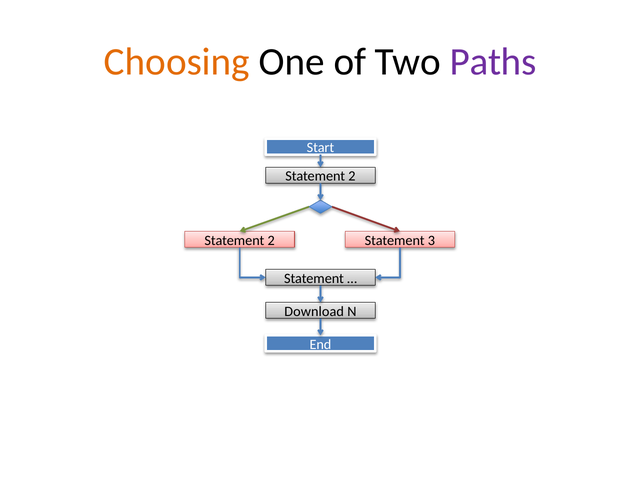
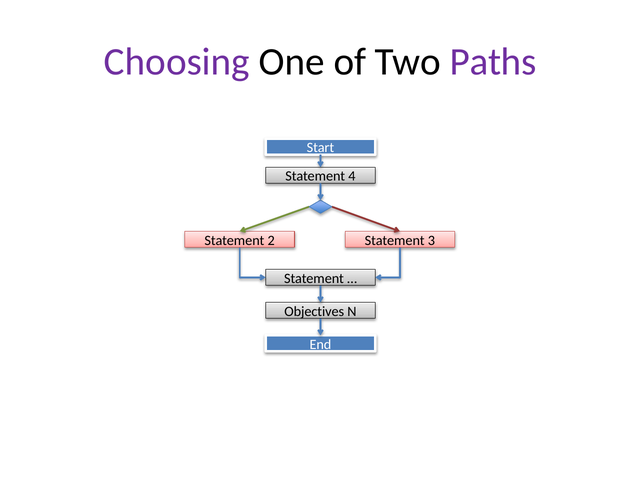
Choosing colour: orange -> purple (177, 62)
2: 2 -> 4 (352, 176)
Download: Download -> Objectives (314, 312)
